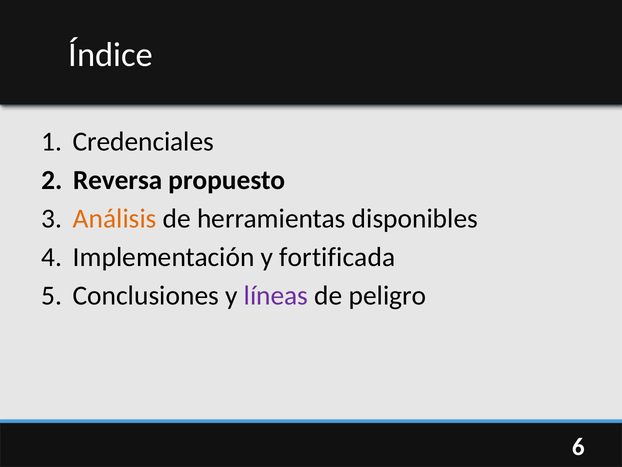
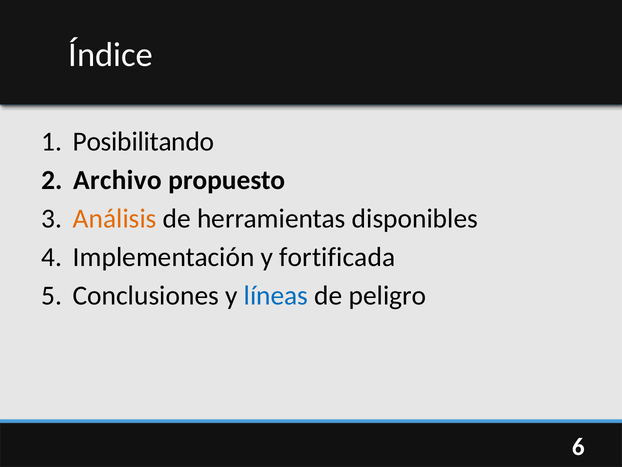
Credenciales: Credenciales -> Posibilitando (144, 142)
Reversa: Reversa -> Archivo (117, 180)
líneas colour: purple -> blue (276, 295)
